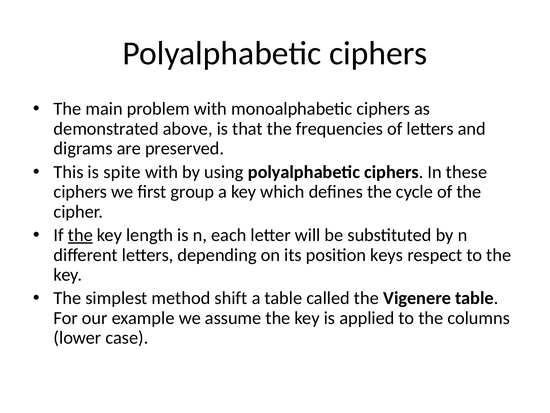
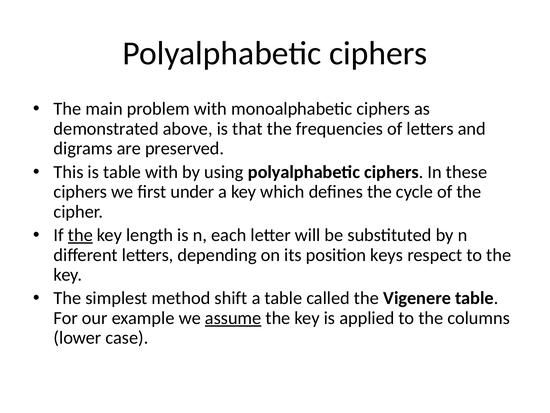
is spite: spite -> table (122, 172)
group: group -> under (192, 192)
assume underline: none -> present (233, 318)
